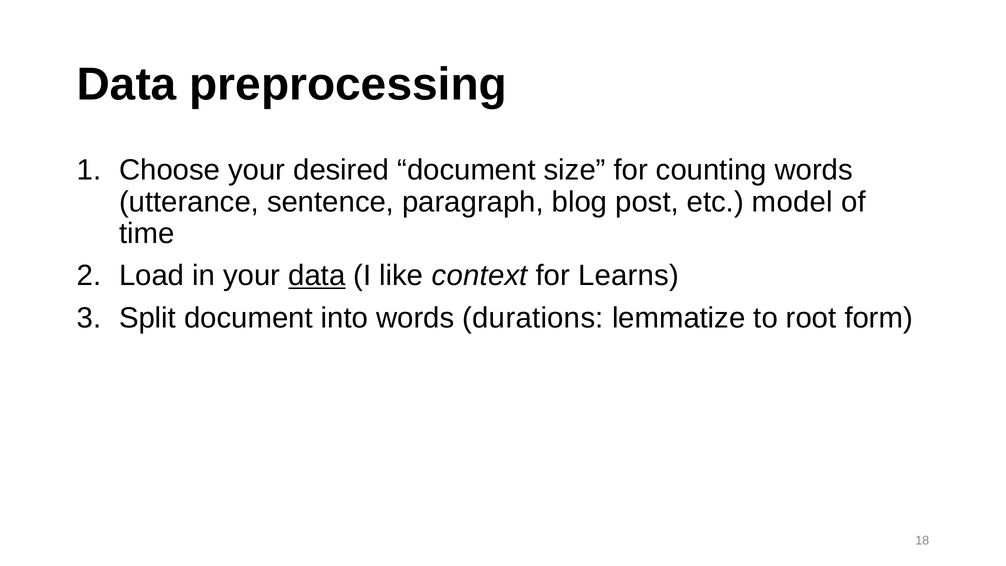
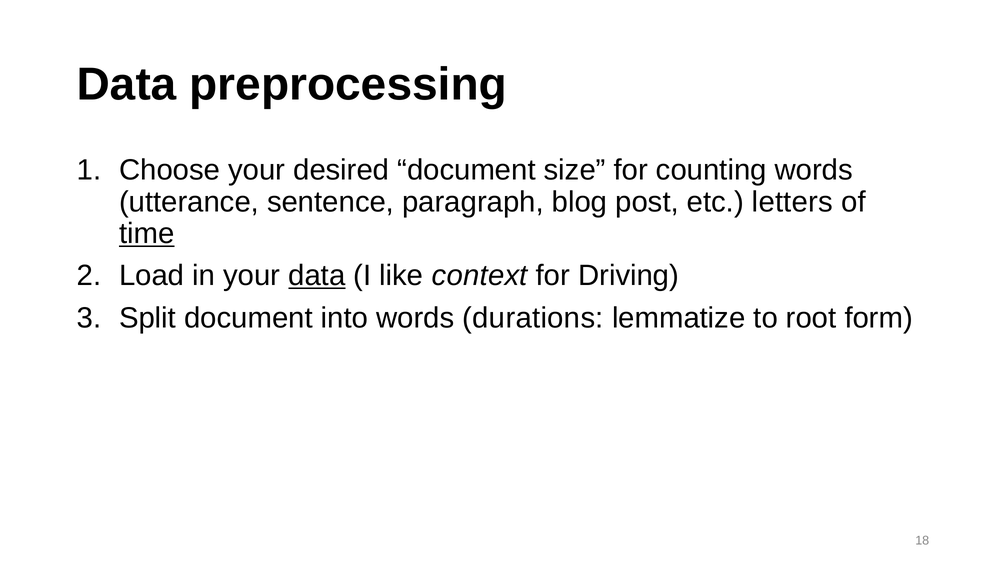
model: model -> letters (792, 202)
time underline: none -> present (147, 233)
Learns: Learns -> Driving (629, 276)
